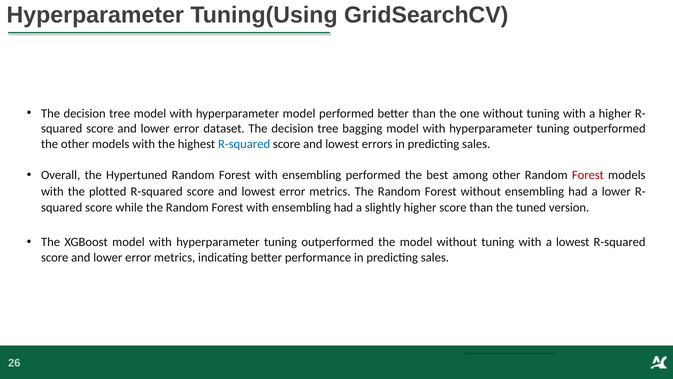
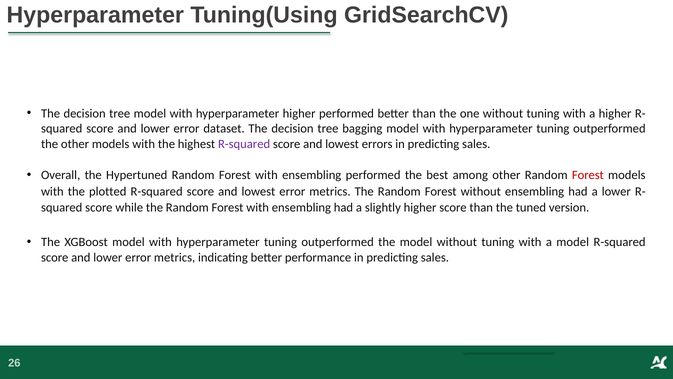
hyperparameter model: model -> higher (299, 113)
R-squared colour: blue -> purple (244, 144)
a lowest: lowest -> model (573, 242)
